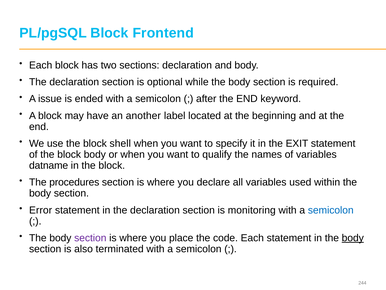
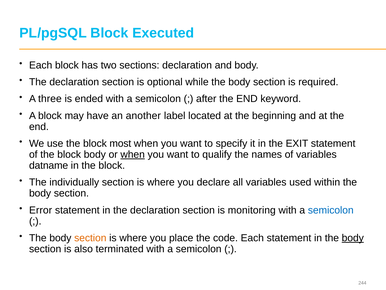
Frontend: Frontend -> Executed (163, 33)
issue: issue -> three (50, 99)
shell: shell -> most (120, 143)
when underline: none -> present (133, 154)
procedures: procedures -> individually (74, 182)
section colour: purple -> orange (90, 238)
